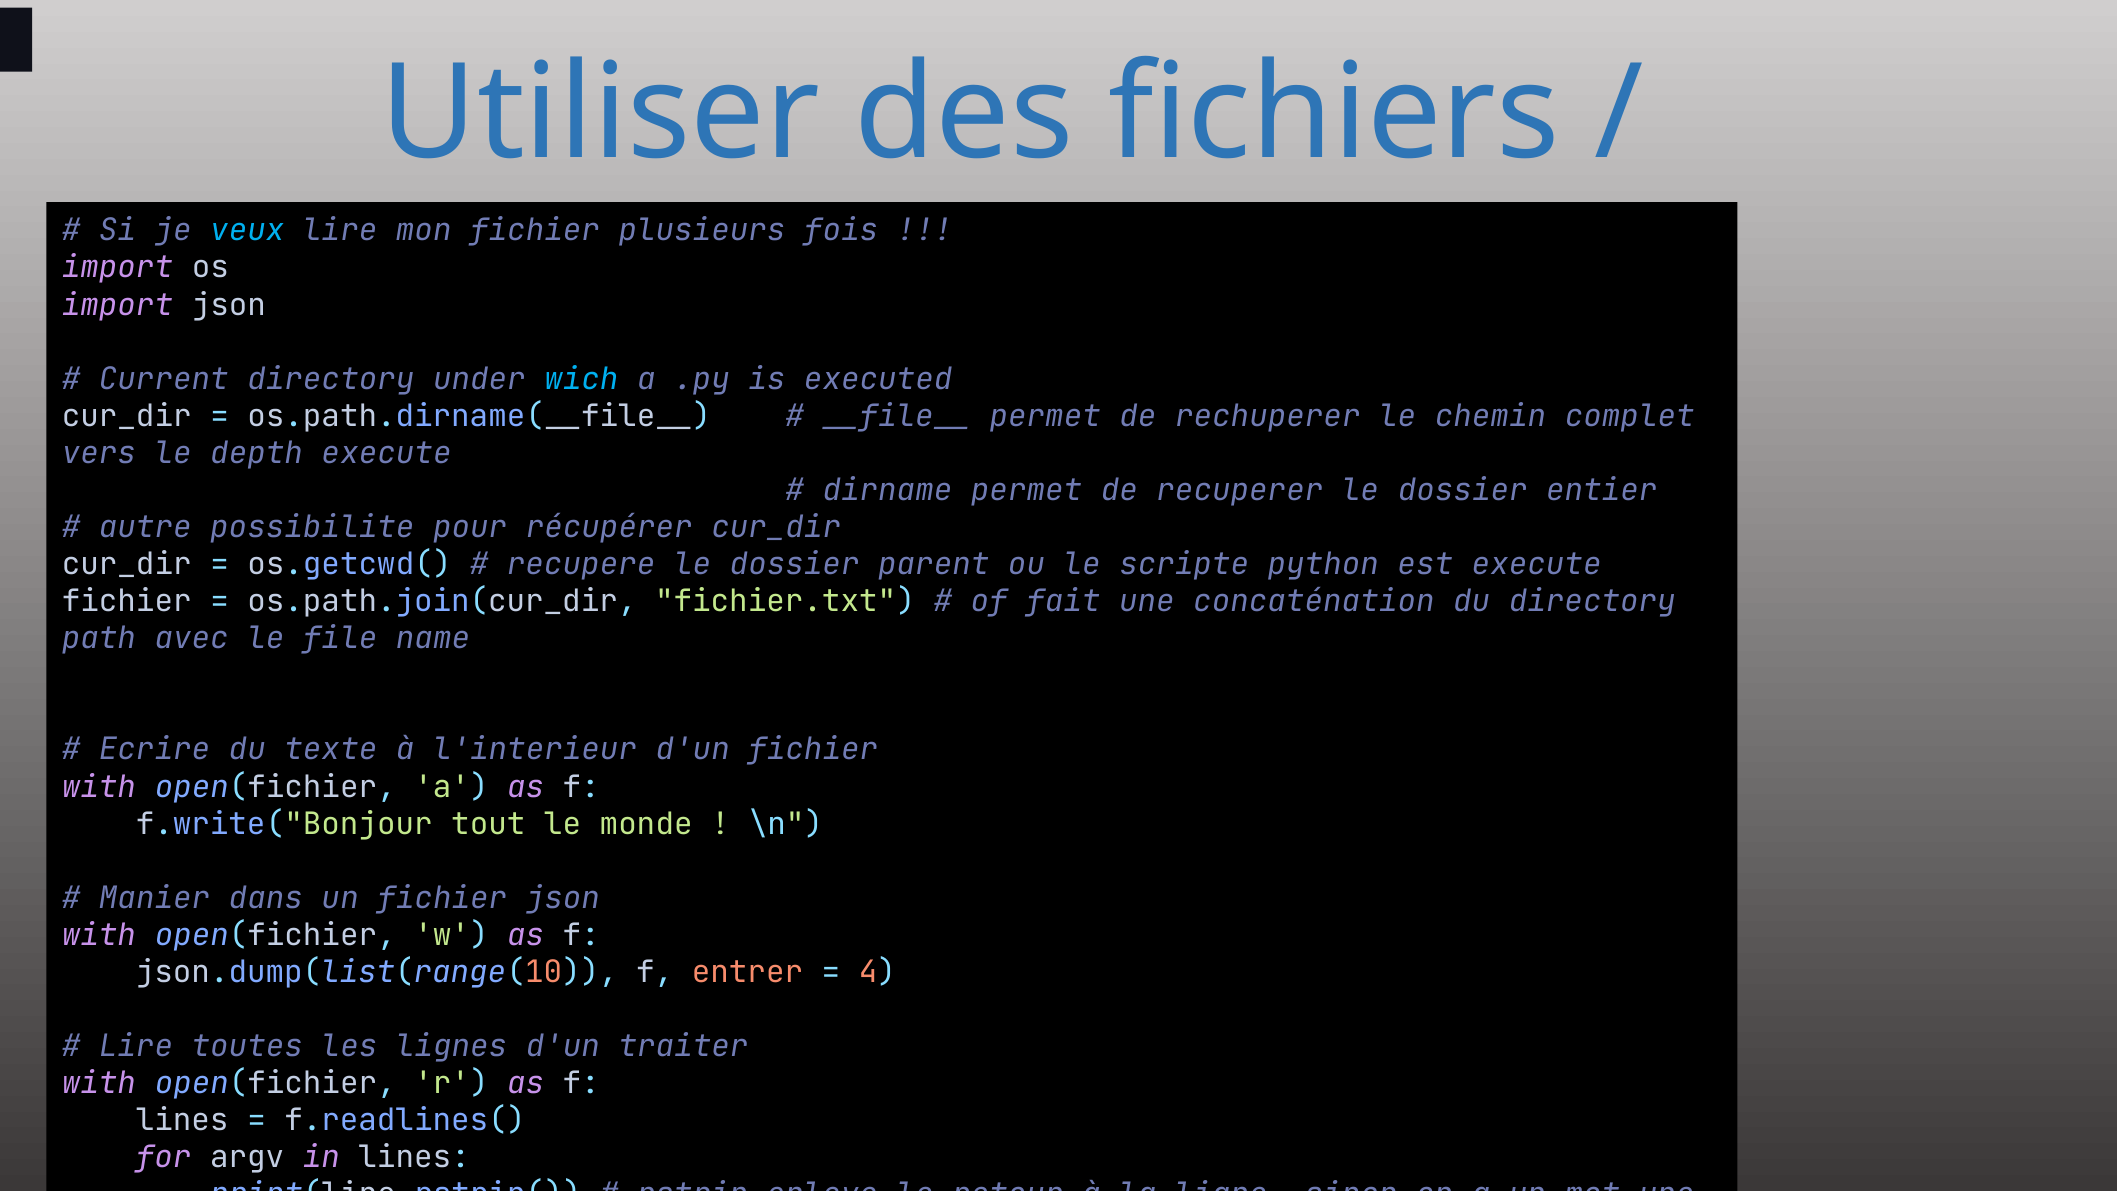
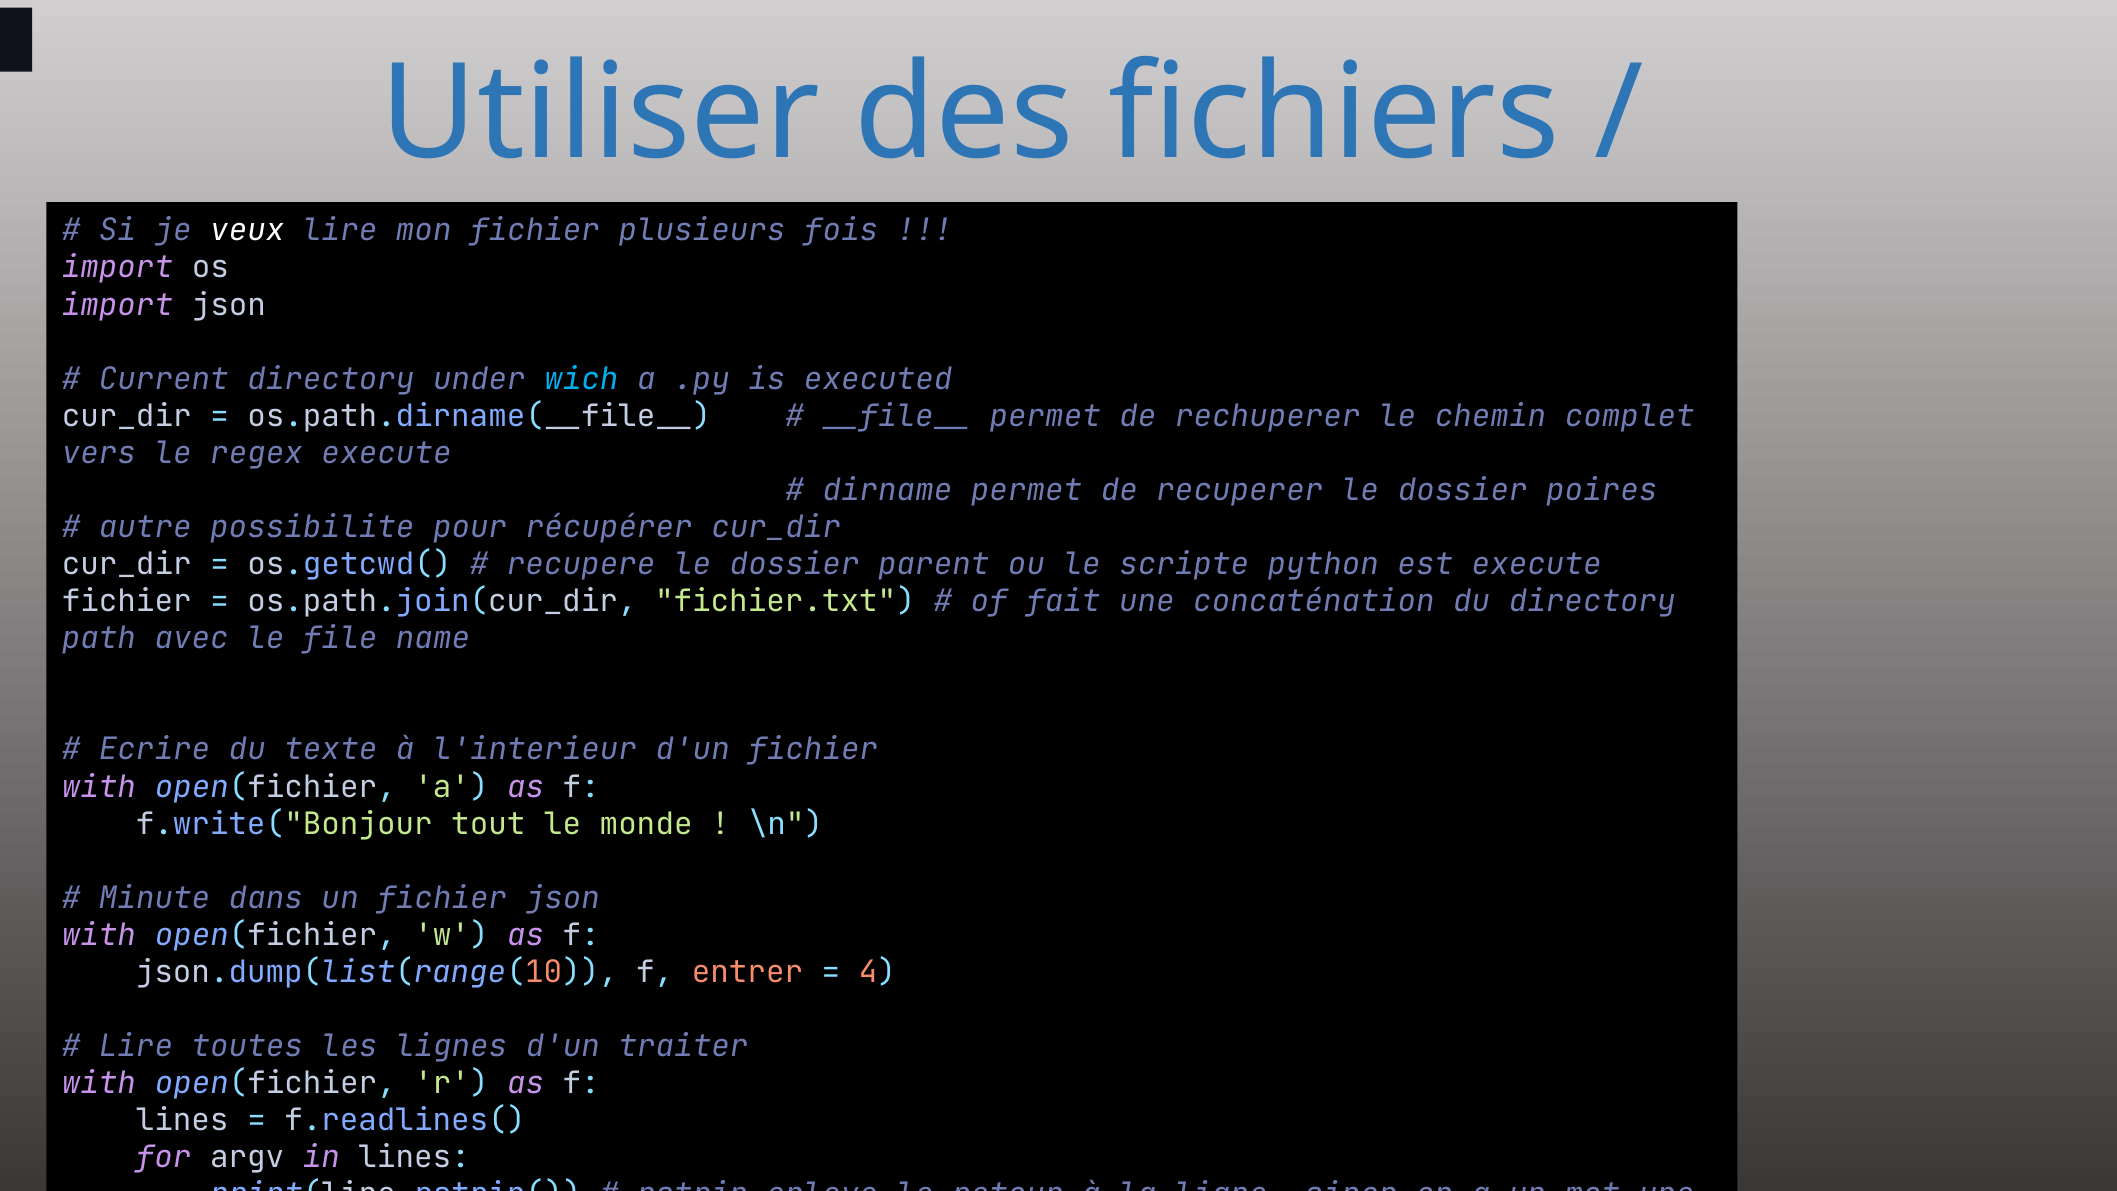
veux colour: light blue -> white (247, 231)
depth: depth -> regex (257, 453)
entier: entier -> poires (1602, 490)
Manier: Manier -> Minute (155, 898)
